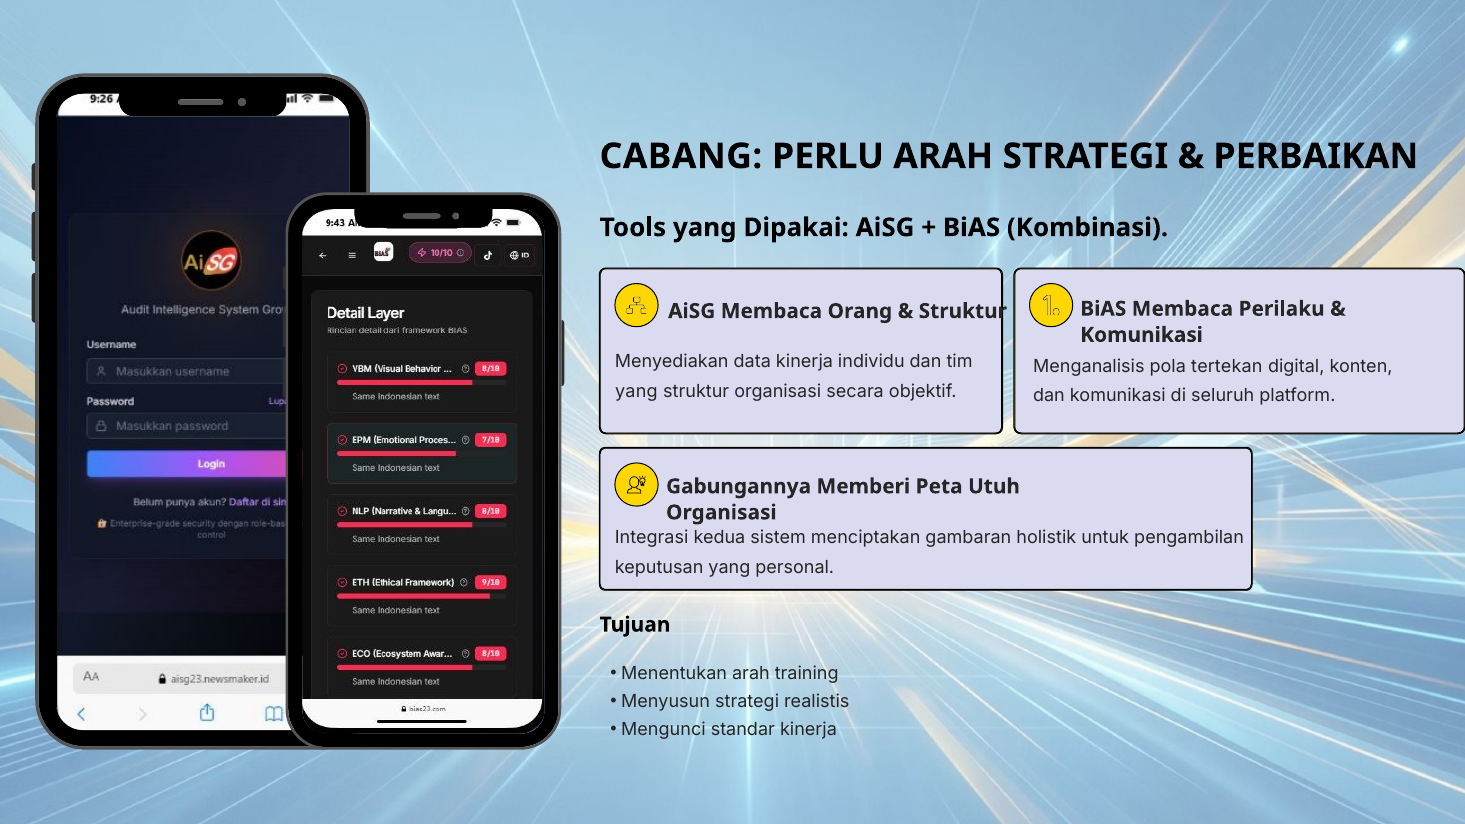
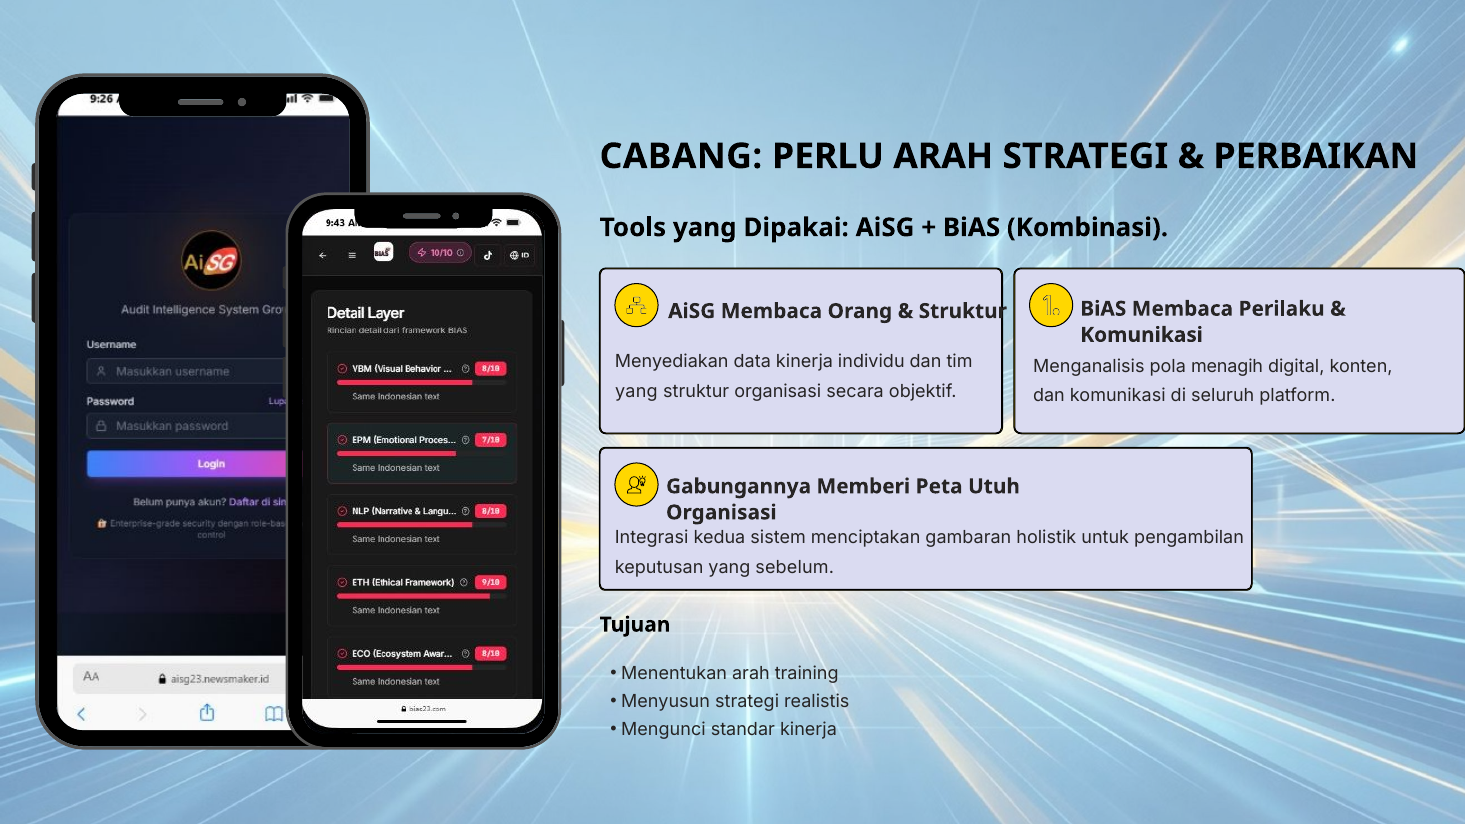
tertekan: tertekan -> menagih (1227, 366)
personal: personal -> sebelum (795, 567)
